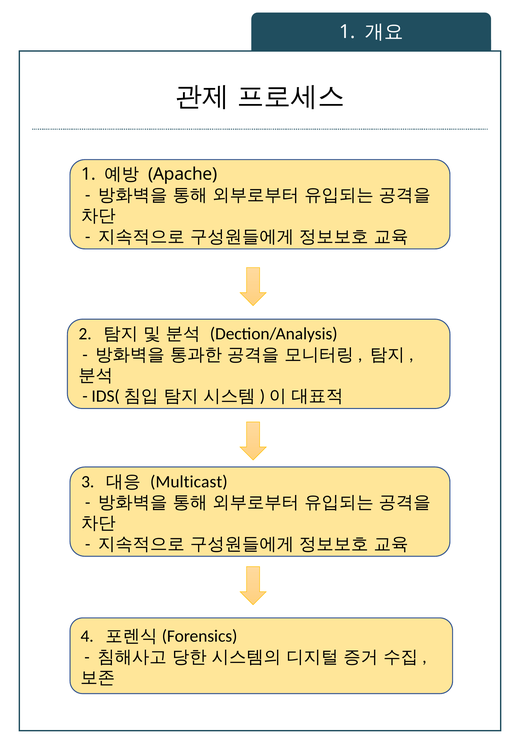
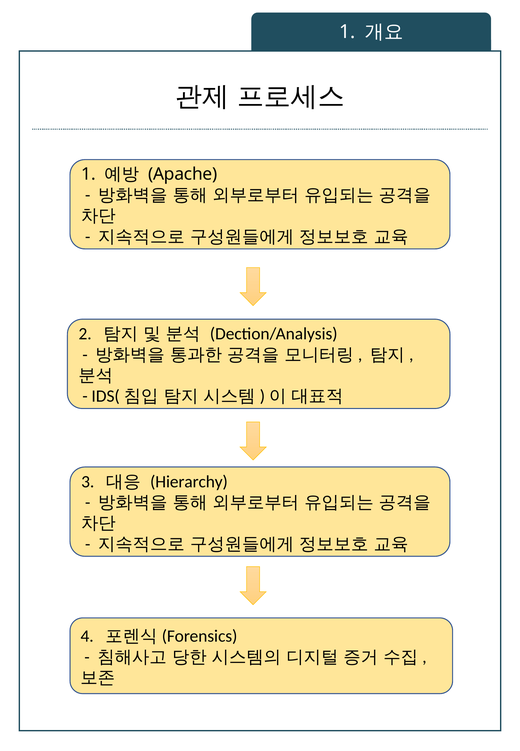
Multicast: Multicast -> Hierarchy (189, 482)
